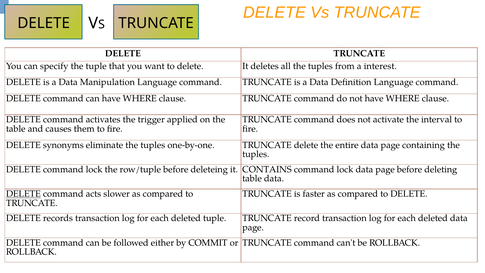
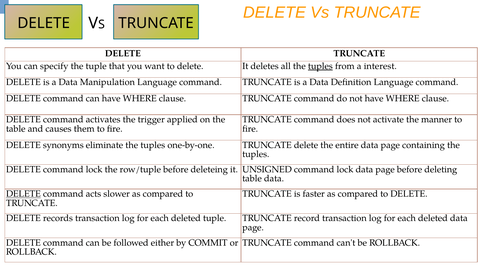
tuples underline: none -> present (320, 66)
interval: interval -> manner (437, 119)
CONTAINS: CONTAINS -> UNSIGNED (267, 169)
